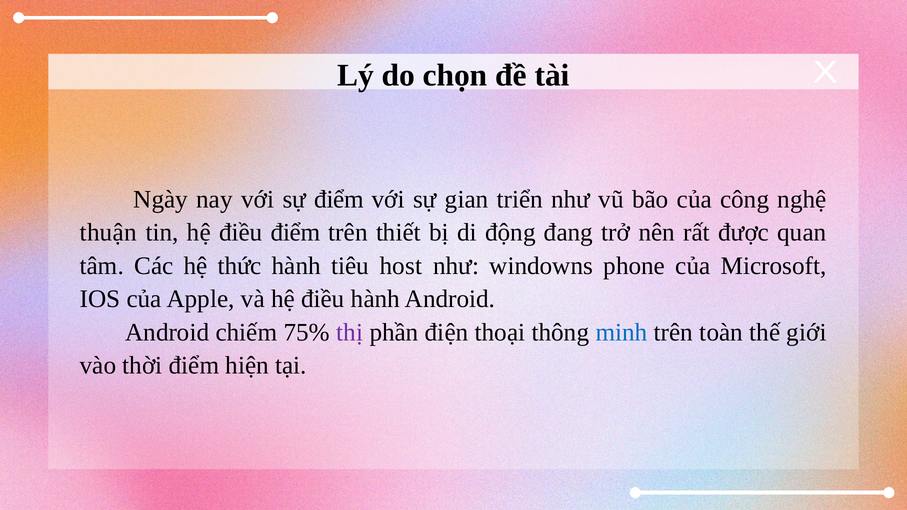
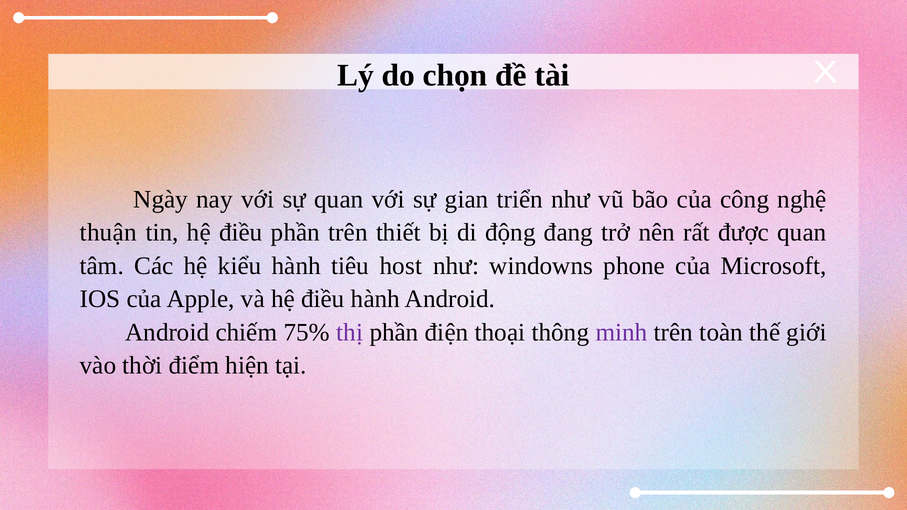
sự điểm: điểm -> quan (339, 199)
điều điểm: điểm -> phần (295, 233)
thức: thức -> kiểu (240, 266)
minh colour: blue -> purple (622, 332)
